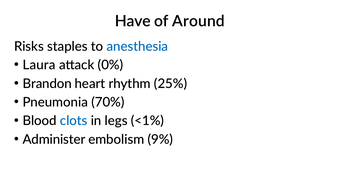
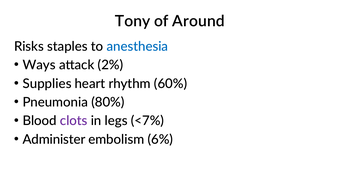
Have: Have -> Tony (133, 21)
Laura: Laura -> Ways (39, 65)
0%: 0% -> 2% (110, 65)
Brandon: Brandon -> Supplies (47, 84)
25%: 25% -> 60% (171, 84)
70%: 70% -> 80% (108, 102)
clots colour: blue -> purple (74, 121)
<1%: <1% -> <7% (147, 121)
9%: 9% -> 6% (160, 139)
